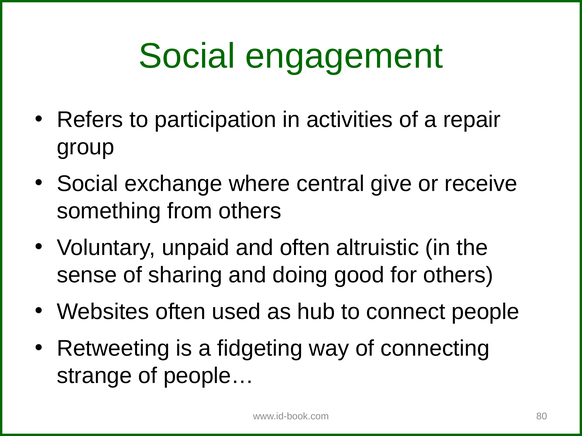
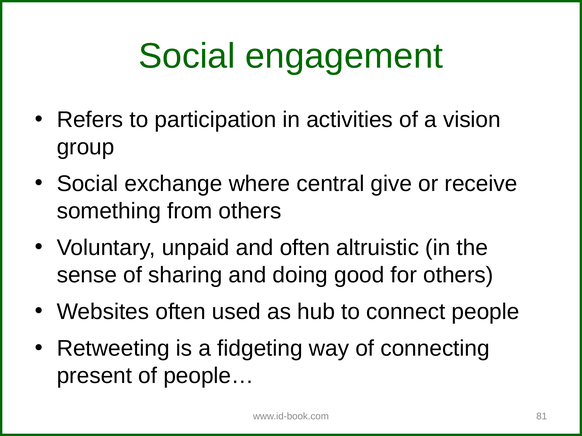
repair: repair -> vision (472, 120)
strange: strange -> present (94, 376)
80: 80 -> 81 (542, 417)
